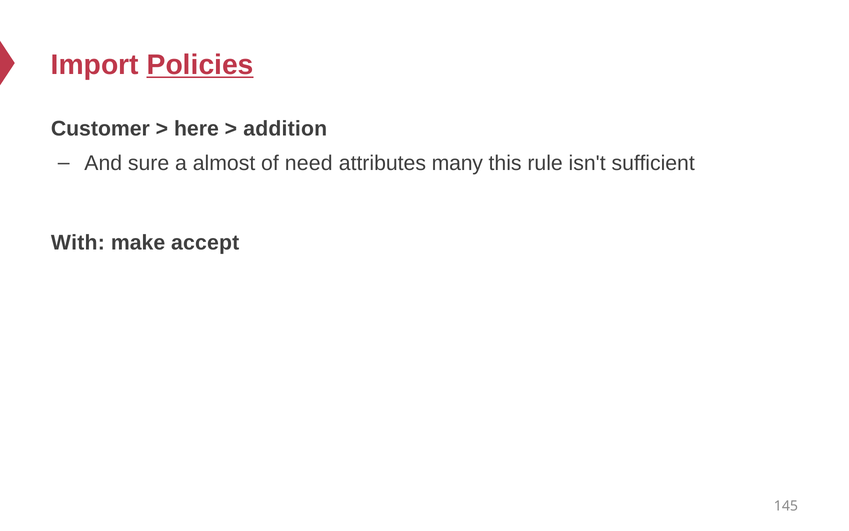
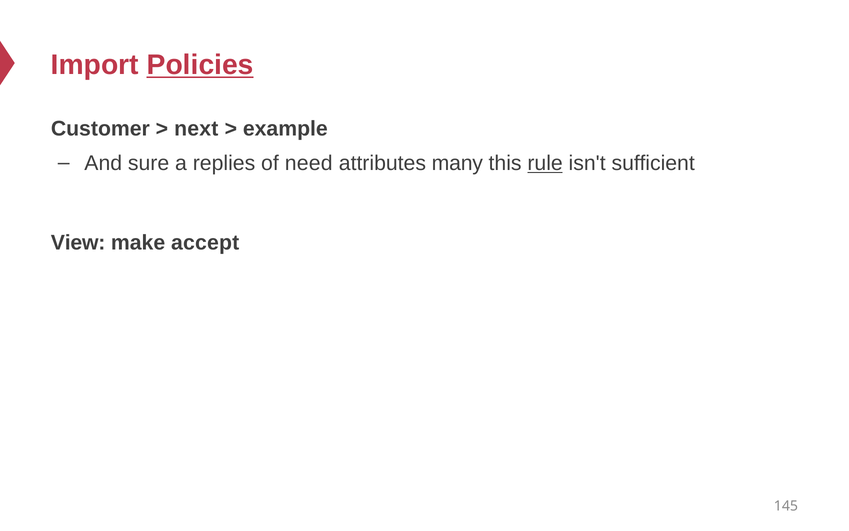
here: here -> next (196, 128)
addition: addition -> example (285, 128)
almost: almost -> replies (224, 163)
rule underline: none -> present (545, 163)
With: With -> View (78, 243)
